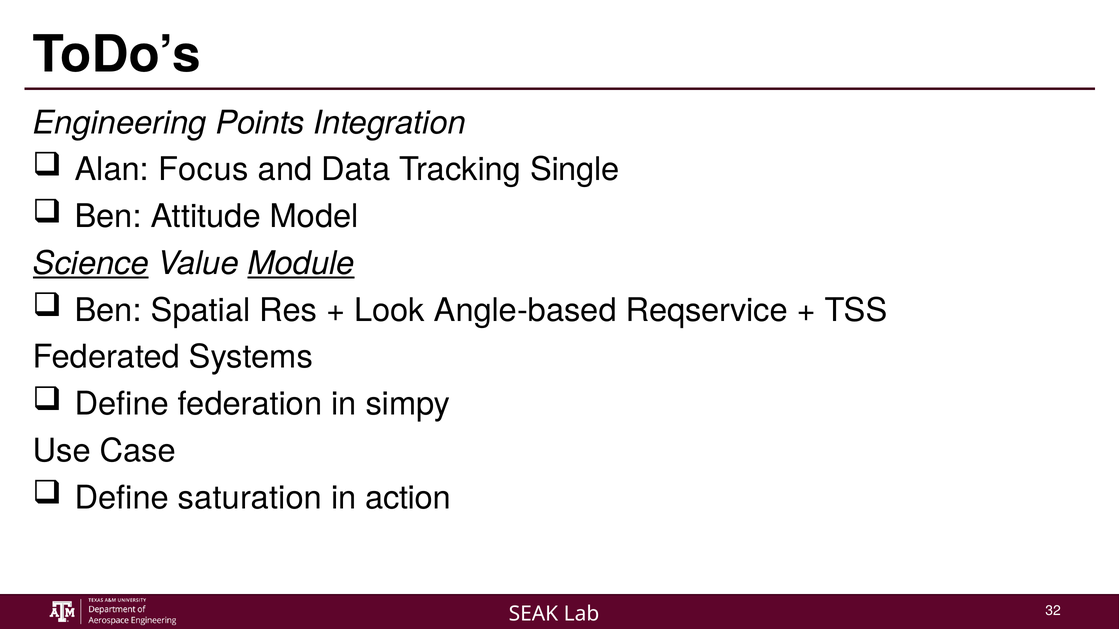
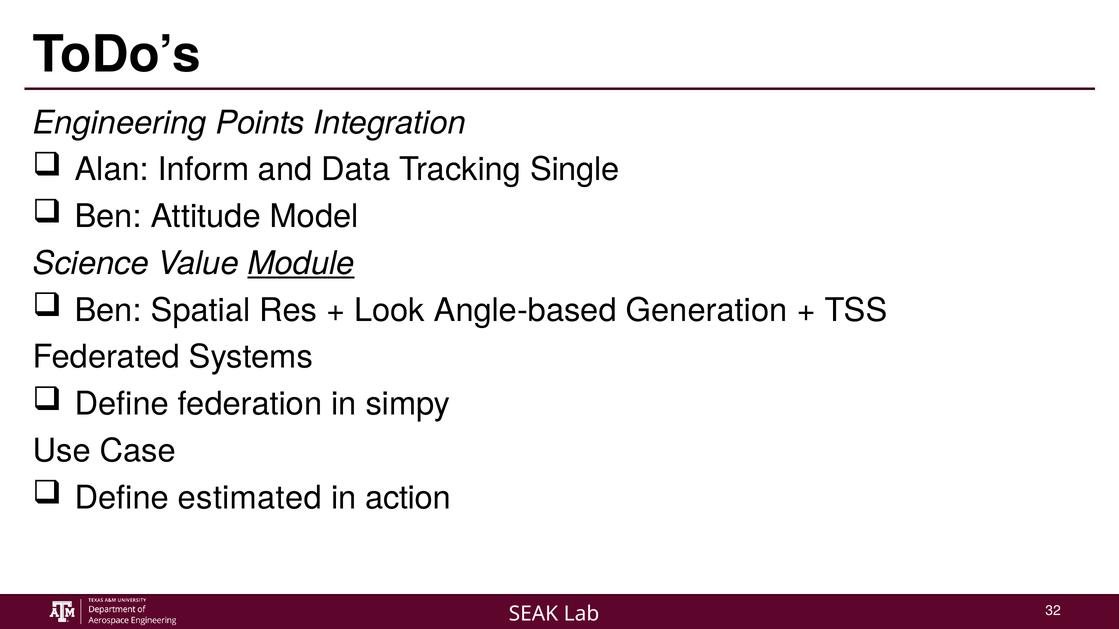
Focus: Focus -> Inform (204, 170)
Science underline: present -> none (91, 264)
Reqservice: Reqservice -> Generation (707, 311)
saturation: saturation -> estimated (250, 498)
